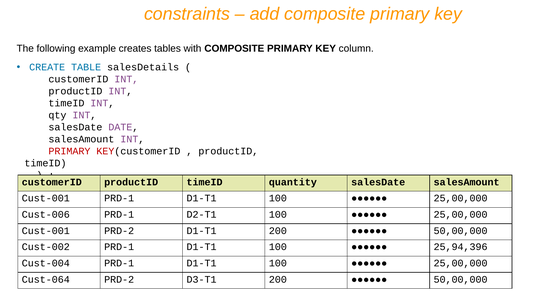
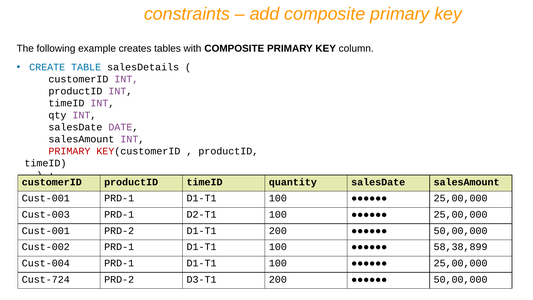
Cust-006: Cust-006 -> Cust-003 (46, 214)
25,94,396: 25,94,396 -> 58,38,899 (461, 247)
Cust-064: Cust-064 -> Cust-724 (46, 279)
